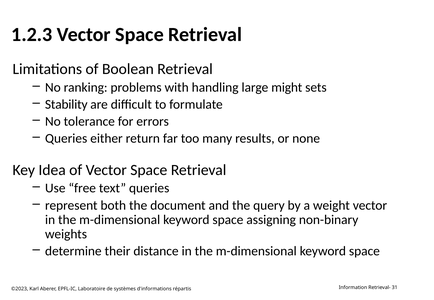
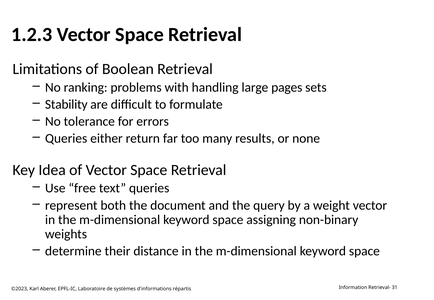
might: might -> pages (287, 87)
